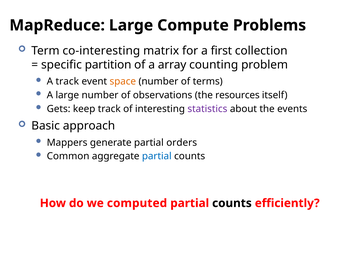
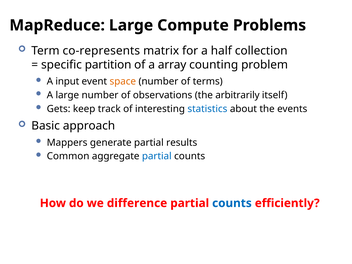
co-interesting: co-interesting -> co-represents (101, 51)
first: first -> half (221, 51)
A track: track -> input (67, 81)
resources: resources -> arbitrarily (237, 95)
statistics colour: purple -> blue (207, 109)
orders: orders -> results (182, 143)
computed: computed -> difference (137, 203)
counts colour: black -> blue (232, 203)
